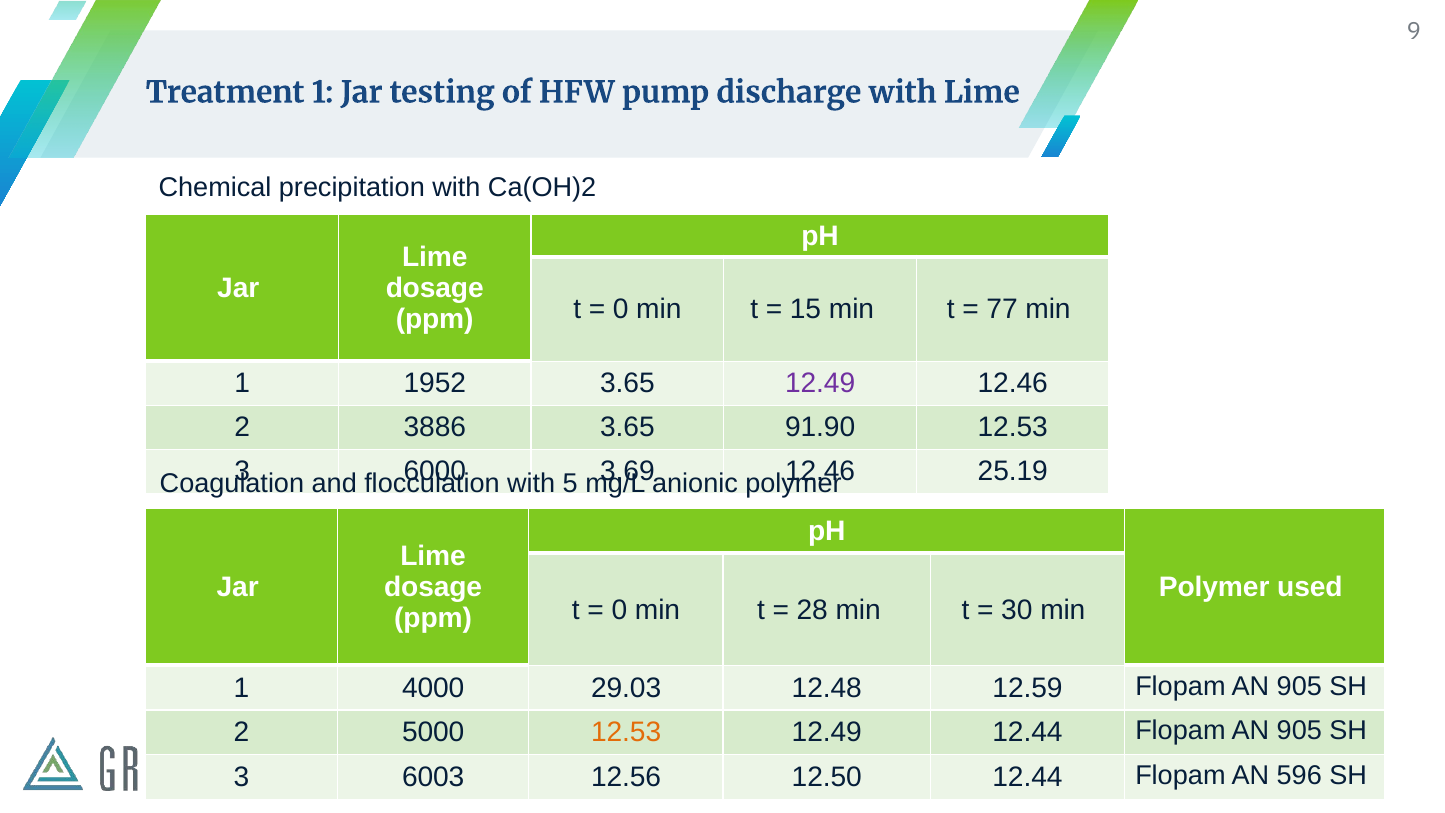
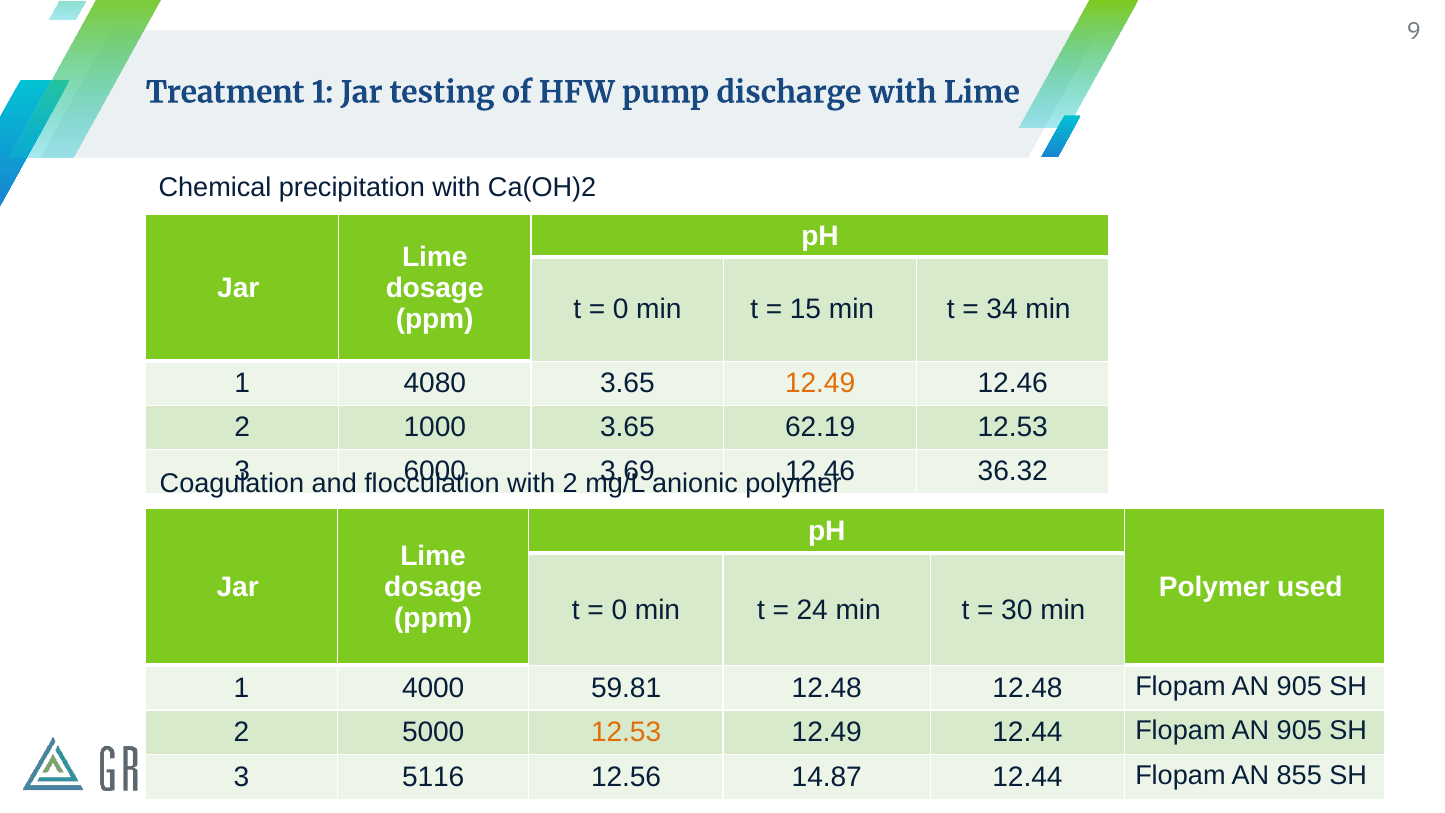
77: 77 -> 34 (1002, 309)
1952: 1952 -> 4080 (435, 384)
12.49 colour: purple -> orange (820, 384)
3886: 3886 -> 1000 (435, 427)
91.90: 91.90 -> 62.19 (820, 427)
25.19: 25.19 -> 36.32 (1013, 471)
with 5: 5 -> 2 (570, 483)
28: 28 -> 24 (812, 610)
29.03: 29.03 -> 59.81 (626, 688)
12.48 12.59: 12.59 -> 12.48 (1028, 688)
6003: 6003 -> 5116 (433, 777)
12.50: 12.50 -> 14.87 (827, 777)
596: 596 -> 855 (1299, 775)
